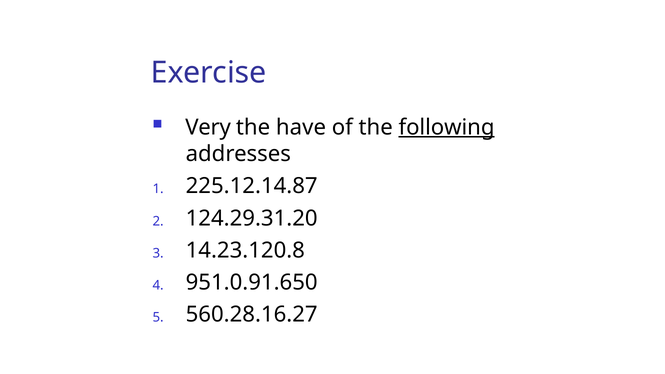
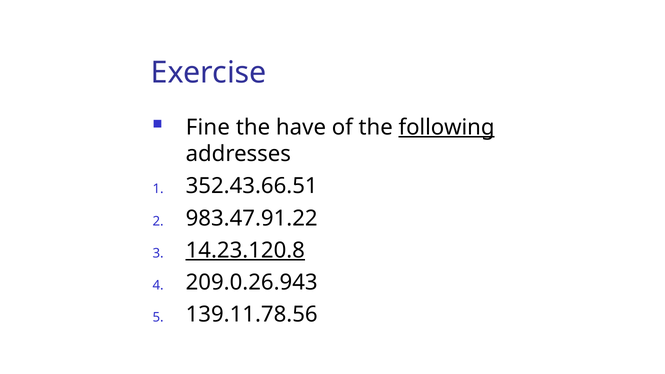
Very: Very -> Fine (208, 127)
225.12.14.87: 225.12.14.87 -> 352.43.66.51 (252, 186)
124.29.31.20: 124.29.31.20 -> 983.47.91.22 (252, 218)
14.23.120.8 underline: none -> present (245, 250)
951.0.91.650: 951.0.91.650 -> 209.0.26.943 (252, 283)
560.28.16.27: 560.28.16.27 -> 139.11.78.56 (252, 315)
